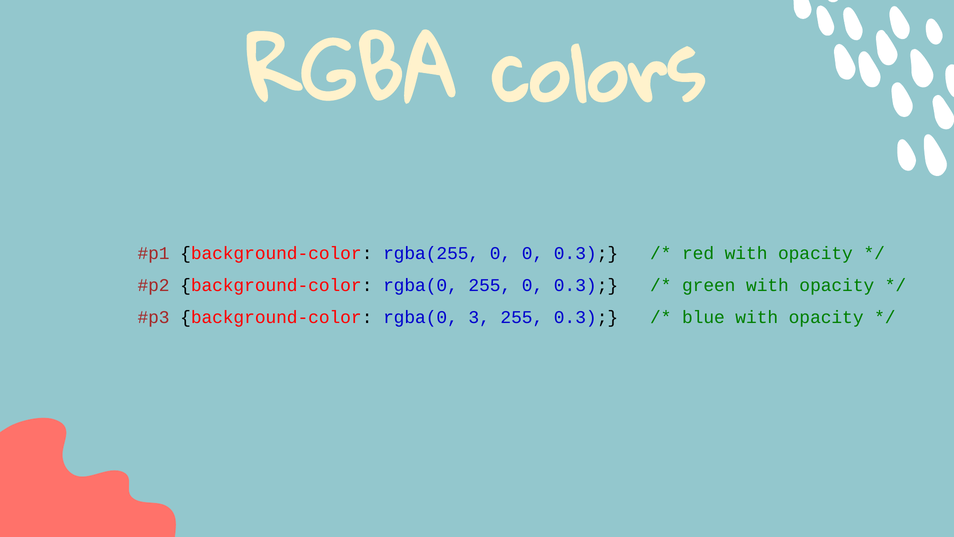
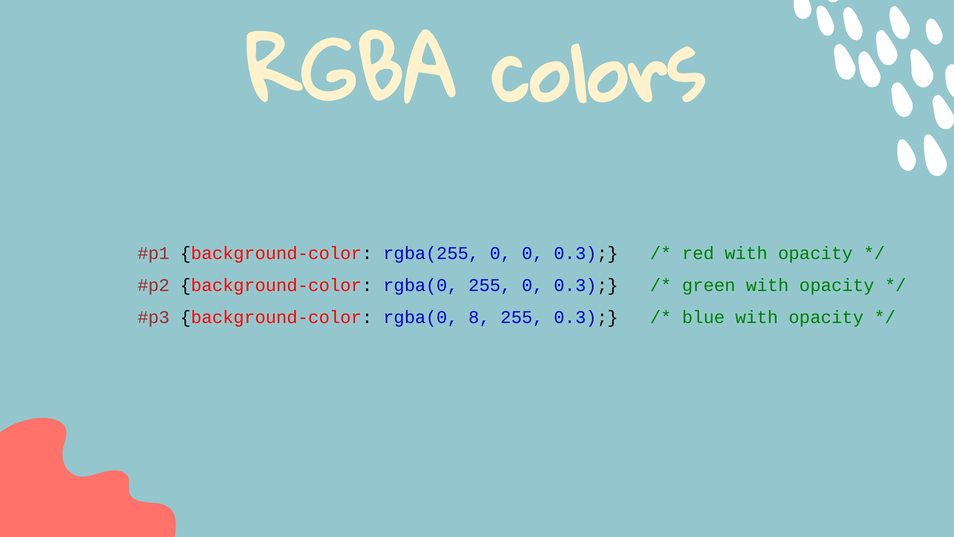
3: 3 -> 8 (479, 317)
